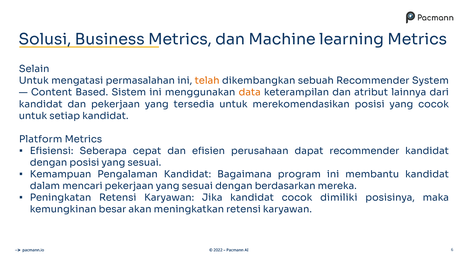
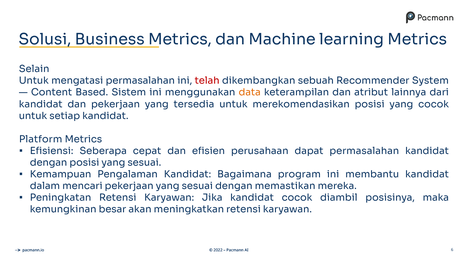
telah colour: orange -> red (207, 81)
dapat recommender: recommender -> permasalahan (364, 151)
berdasarkan: berdasarkan -> memastikan (285, 186)
dimiliki: dimiliki -> diambil (339, 198)
